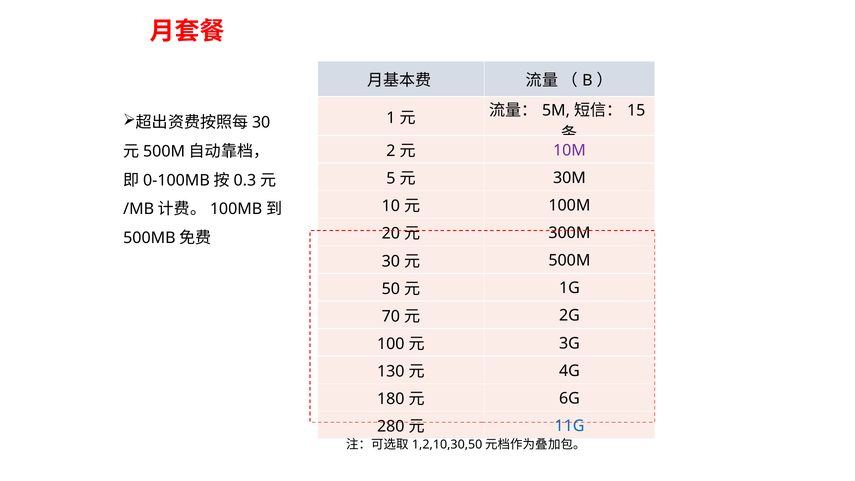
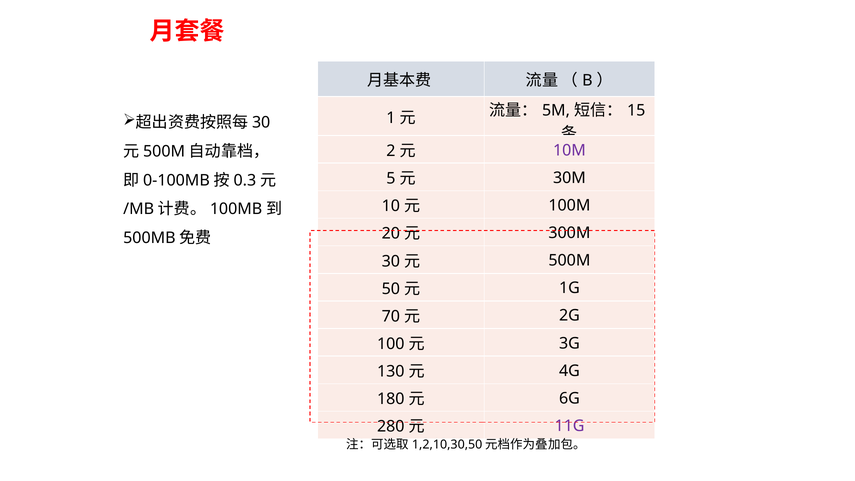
11G colour: blue -> purple (570, 426)
